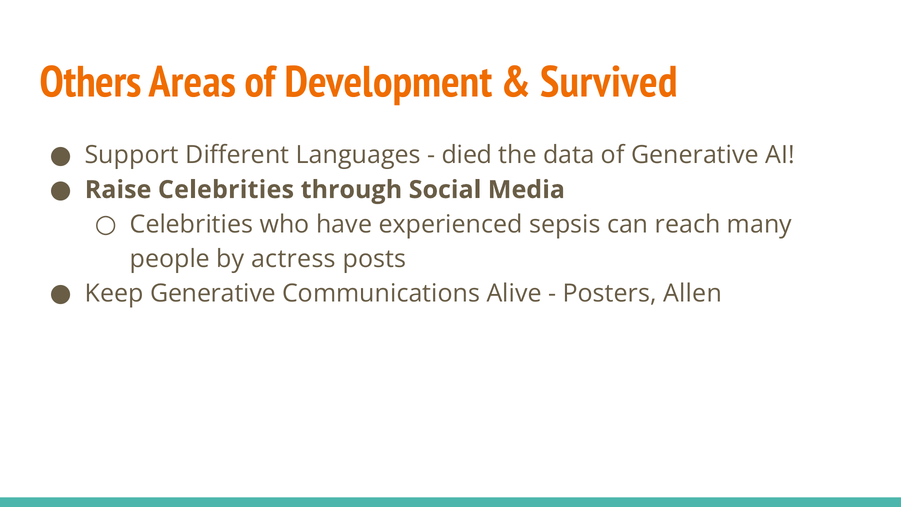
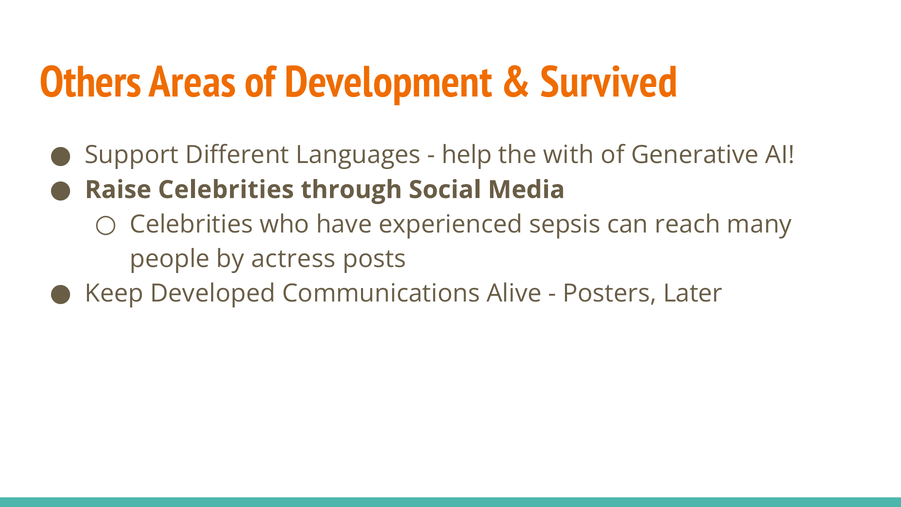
died: died -> help (467, 155)
data: data -> with (569, 155)
Keep Generative: Generative -> Developed (213, 293)
Allen: Allen -> Later (693, 293)
